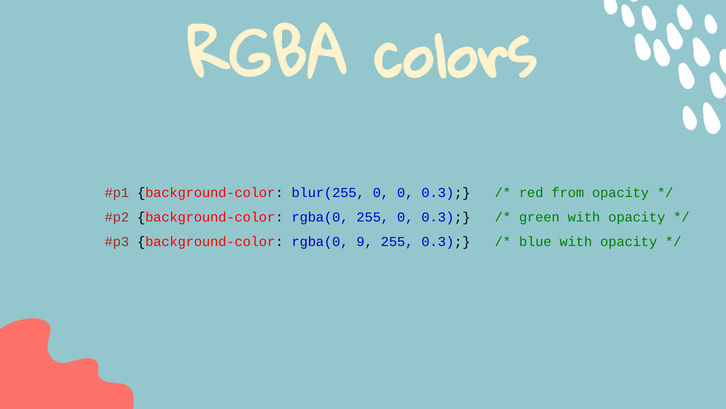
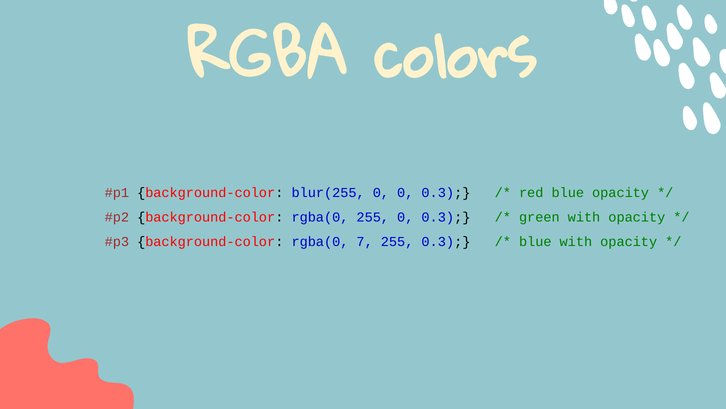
red from: from -> blue (568, 193)
9: 9 -> 7 (365, 241)
